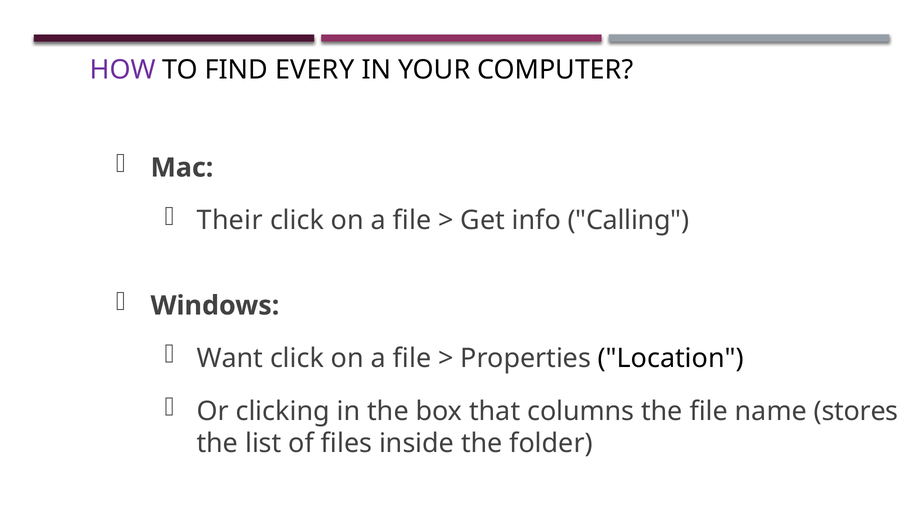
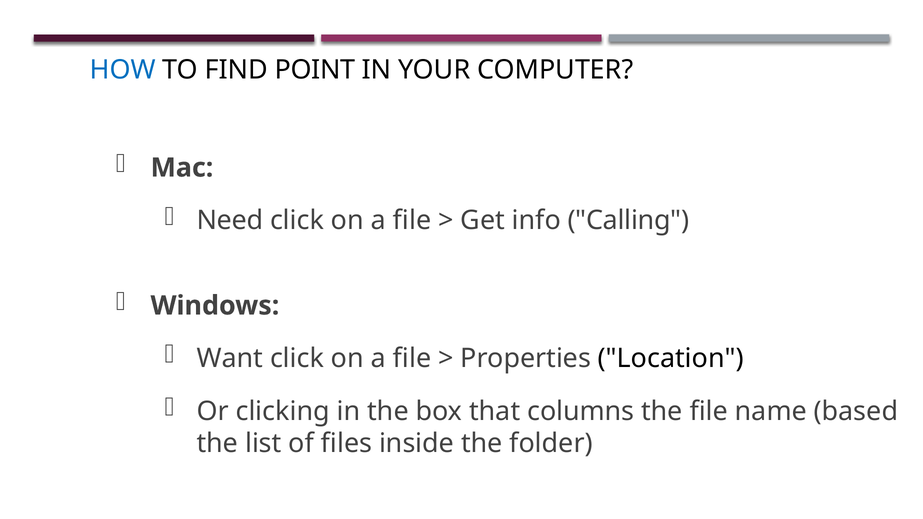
HOW colour: purple -> blue (123, 70)
EVERY: EVERY -> POINT (315, 70)
Their: Their -> Need (230, 221)
stores: stores -> based (856, 411)
